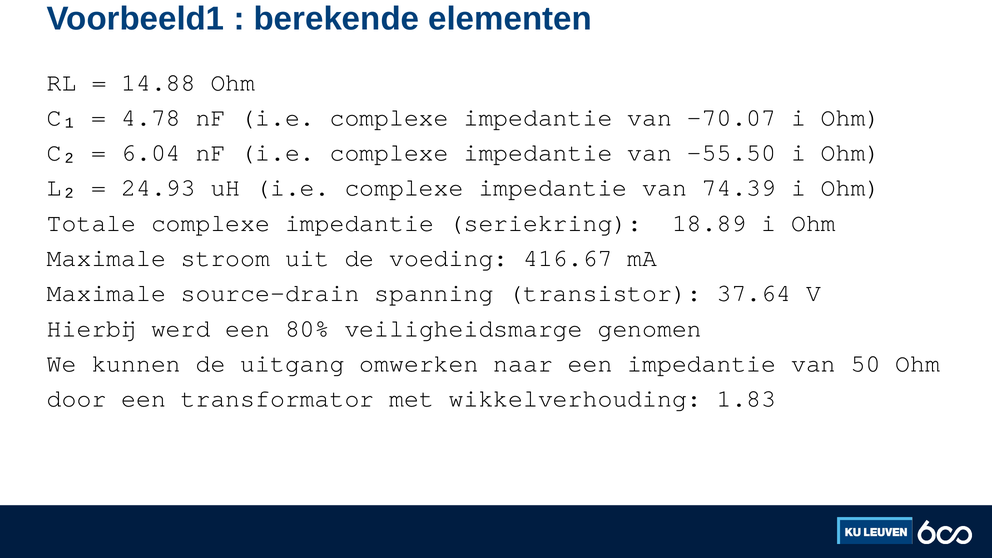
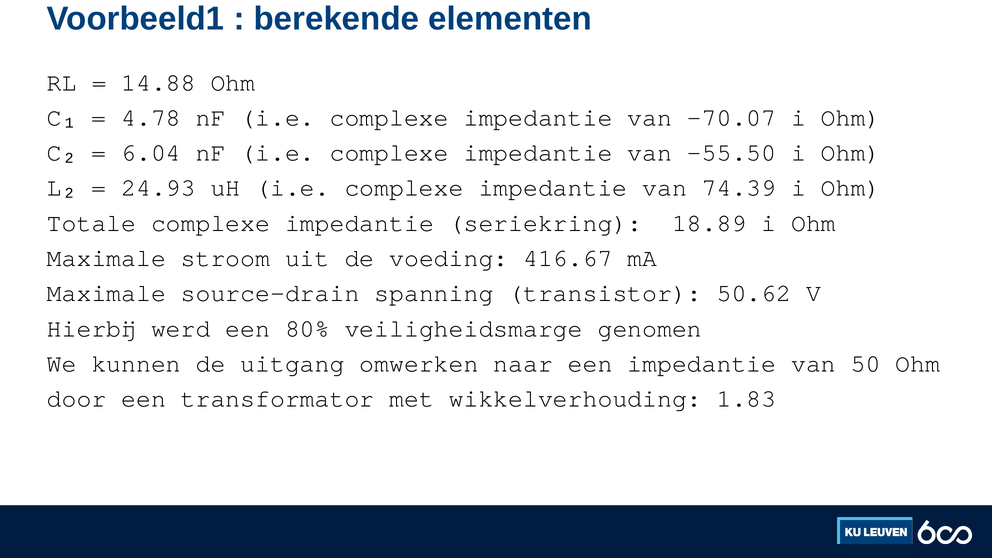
37.64: 37.64 -> 50.62 (754, 293)
